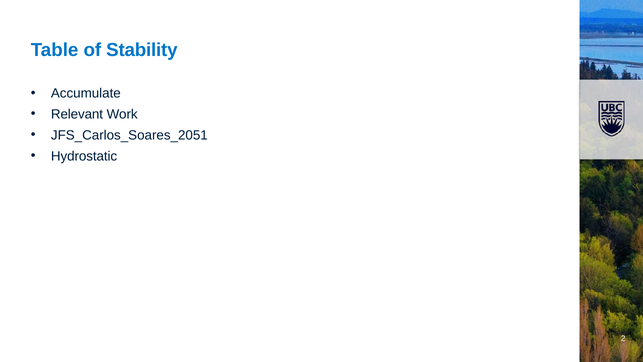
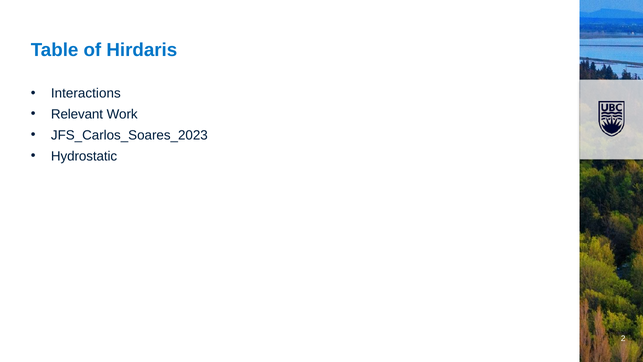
Stability: Stability -> Hirdaris (142, 50)
Accumulate: Accumulate -> Interactions (86, 93)
JFS_Carlos_Soares_2051: JFS_Carlos_Soares_2051 -> JFS_Carlos_Soares_2023 (129, 135)
